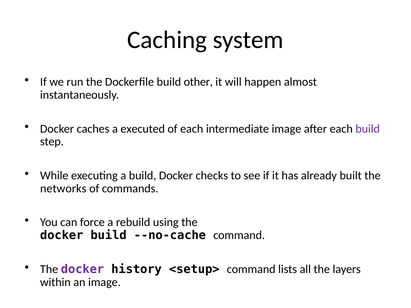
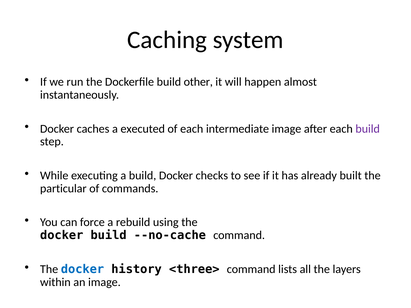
networks: networks -> particular (63, 189)
docker colour: purple -> blue (82, 269)
<setup>: <setup> -> <three> (194, 269)
